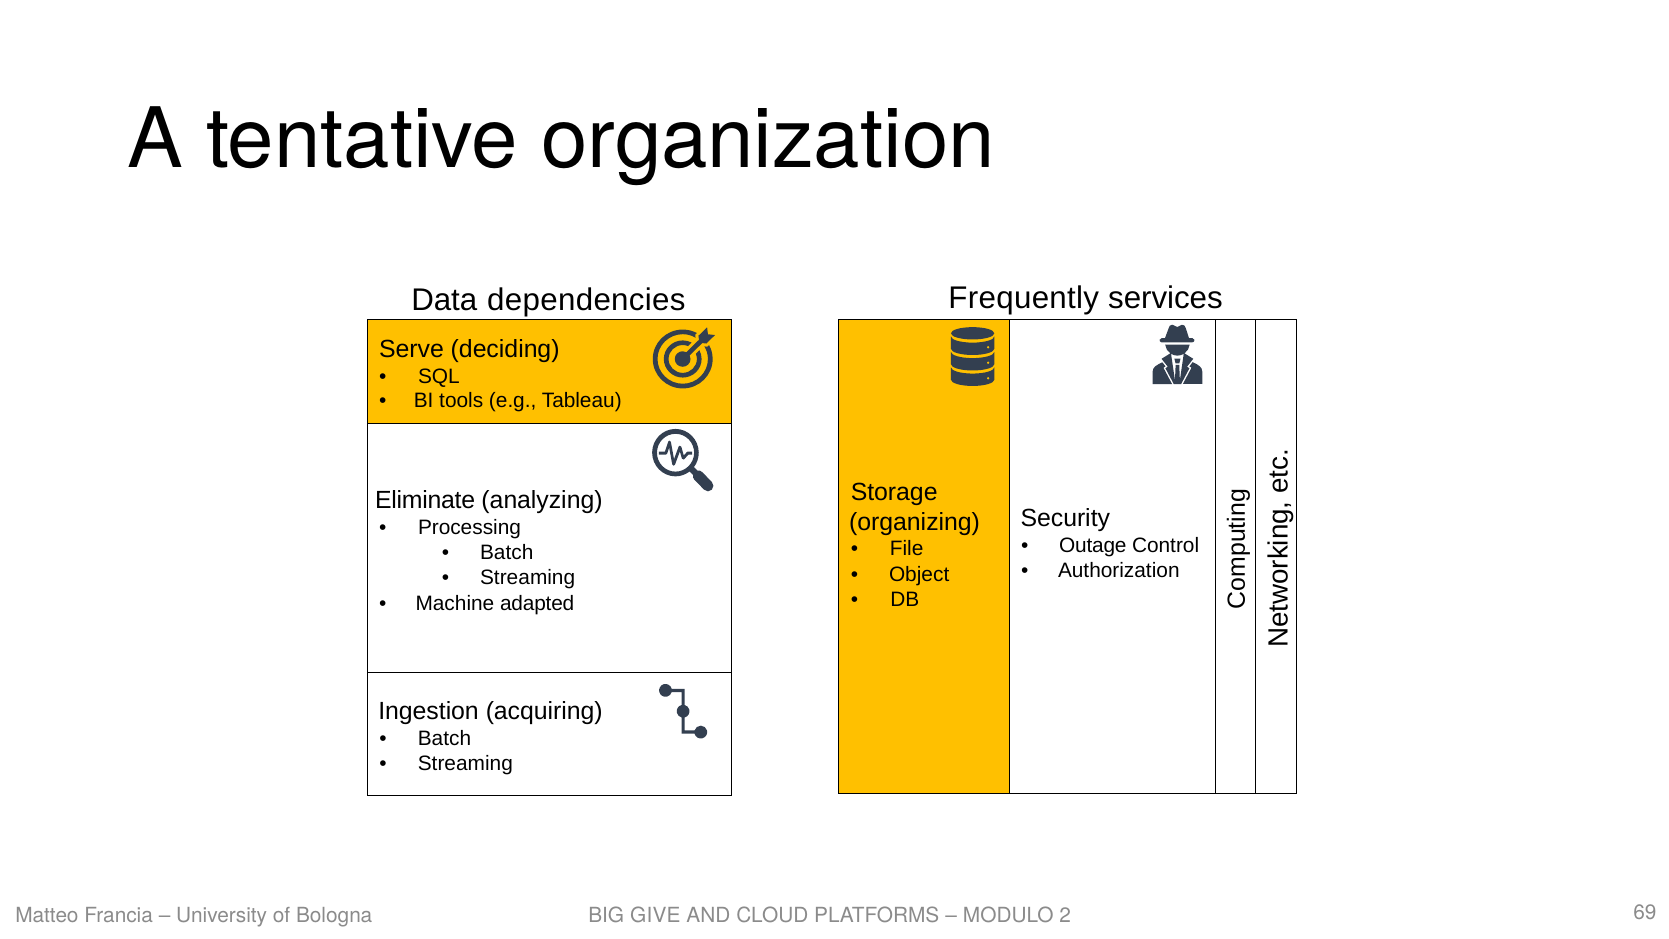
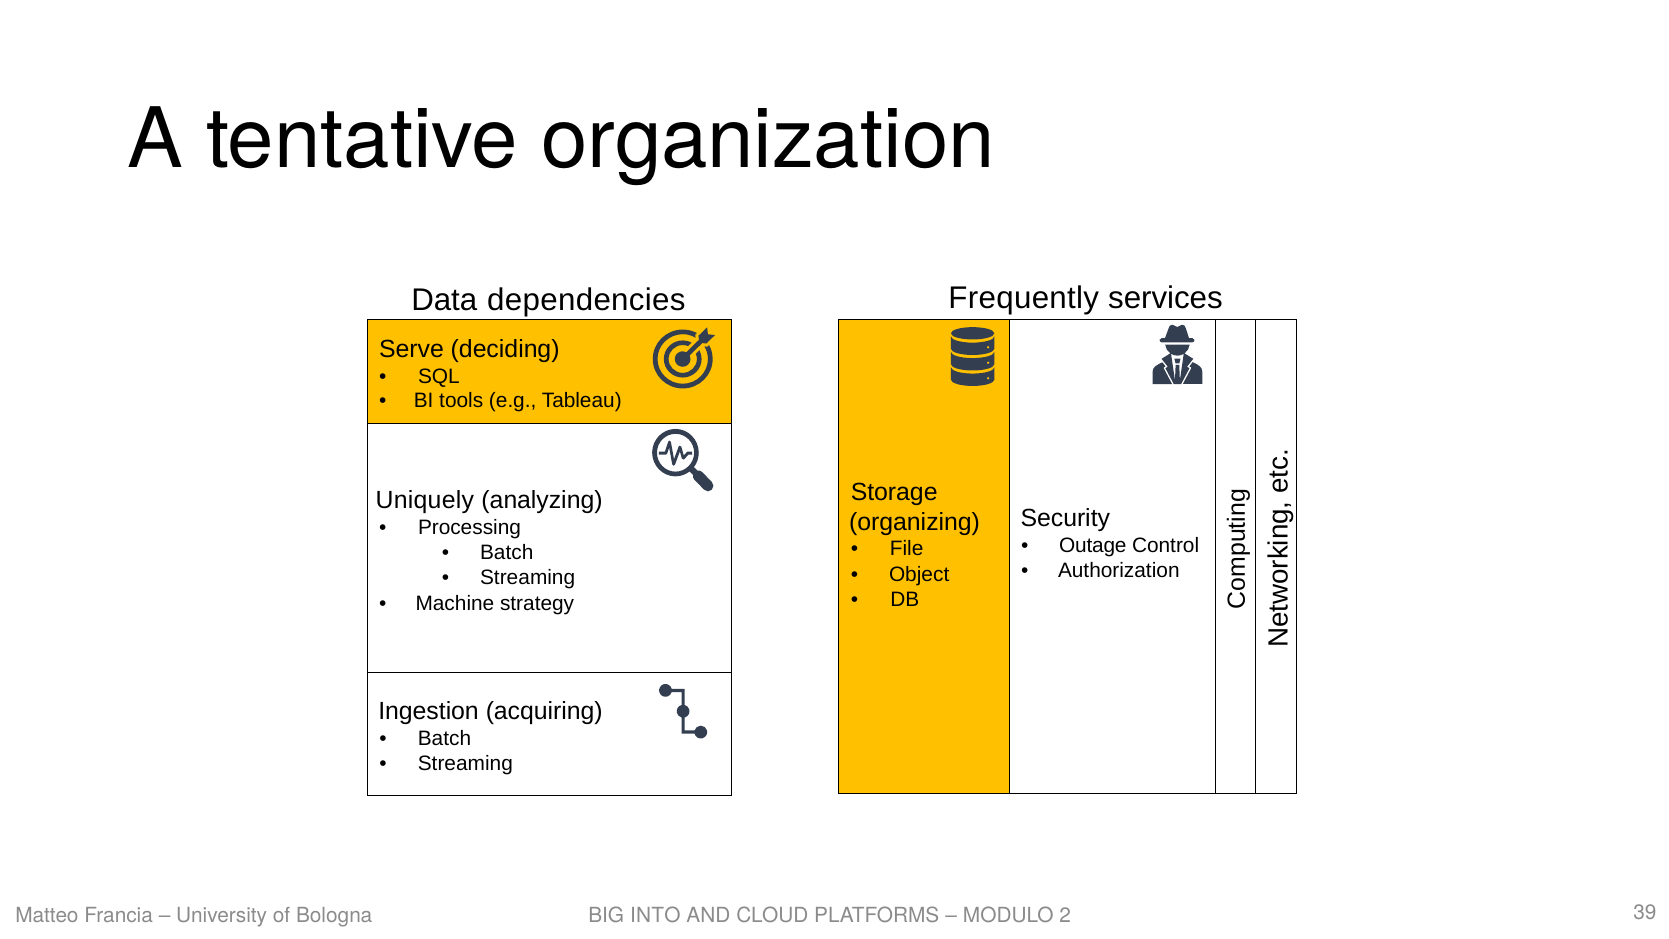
Eliminate: Eliminate -> Uniquely (425, 500)
adapted: adapted -> strategy (537, 603)
GIVE: GIVE -> INTO (655, 915)
69: 69 -> 39 (1645, 913)
